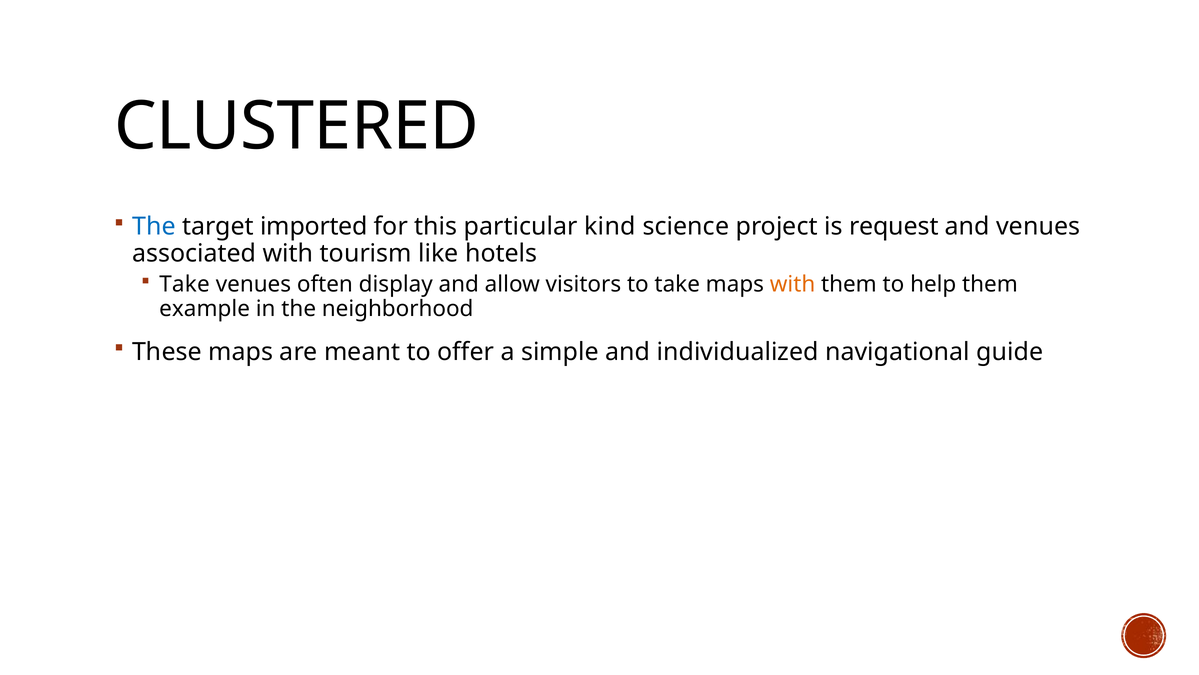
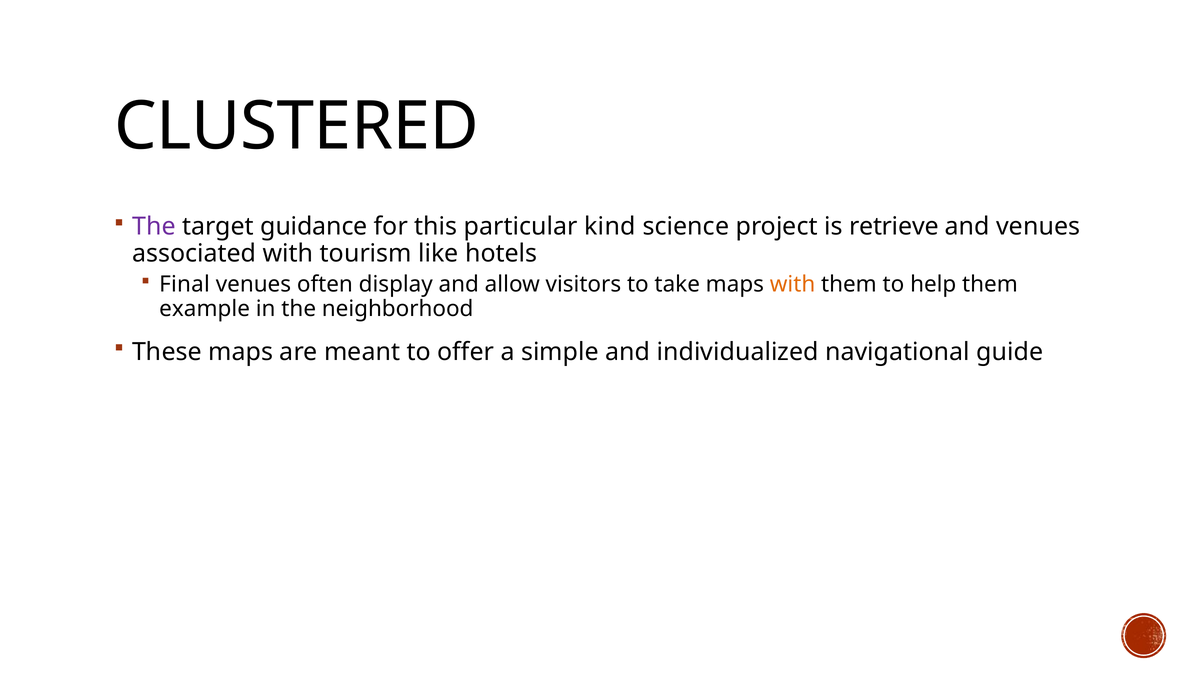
The colour: blue -> purple (154, 226)
imported: imported -> guidance (314, 226)
request: request -> retrieve (894, 226)
Take: Take -> Final (185, 284)
